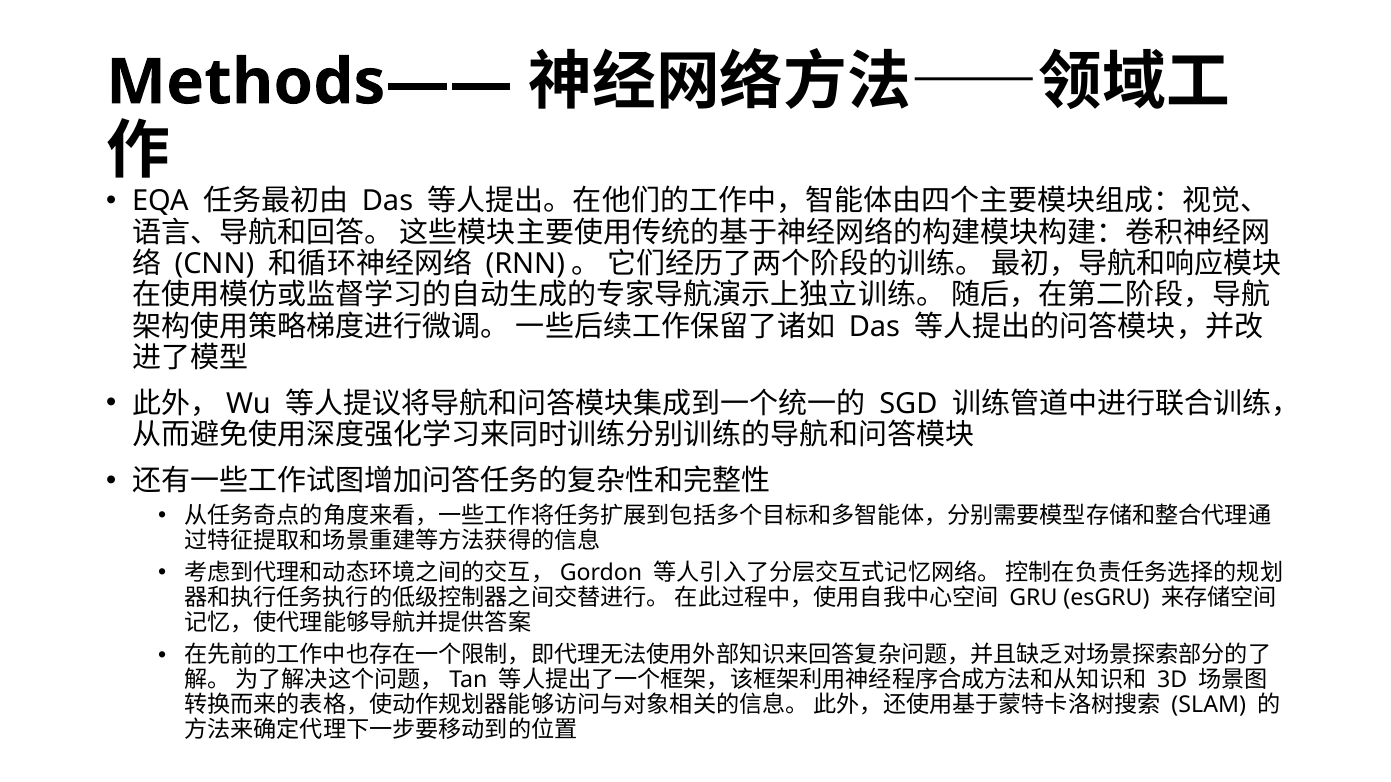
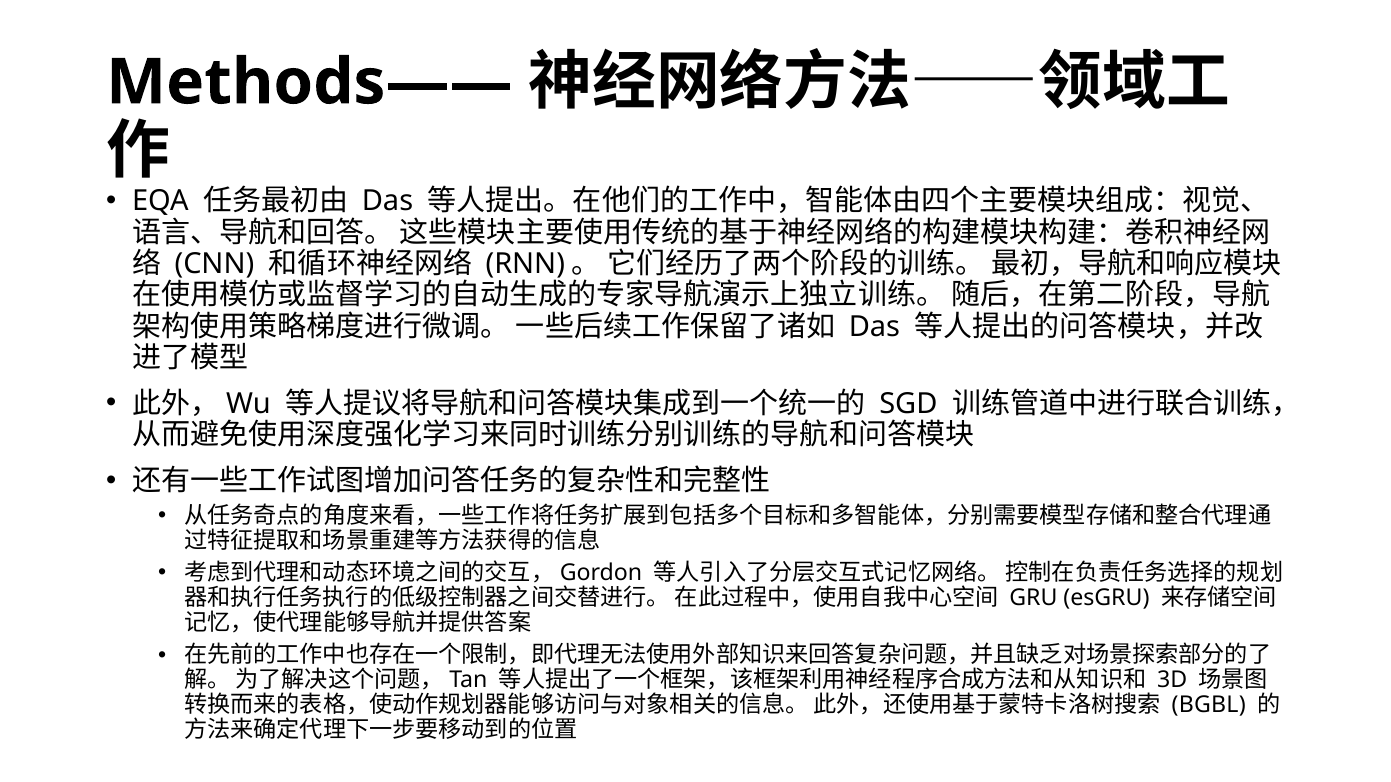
SLAM: SLAM -> BGBL (1209, 706)
